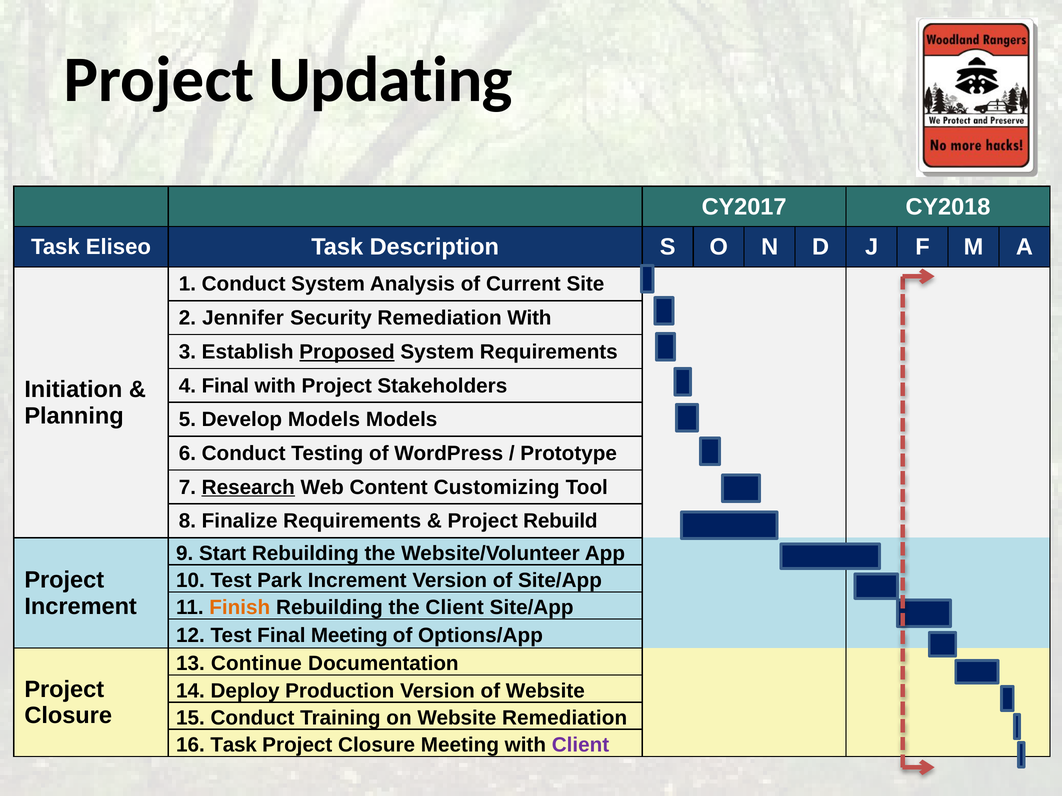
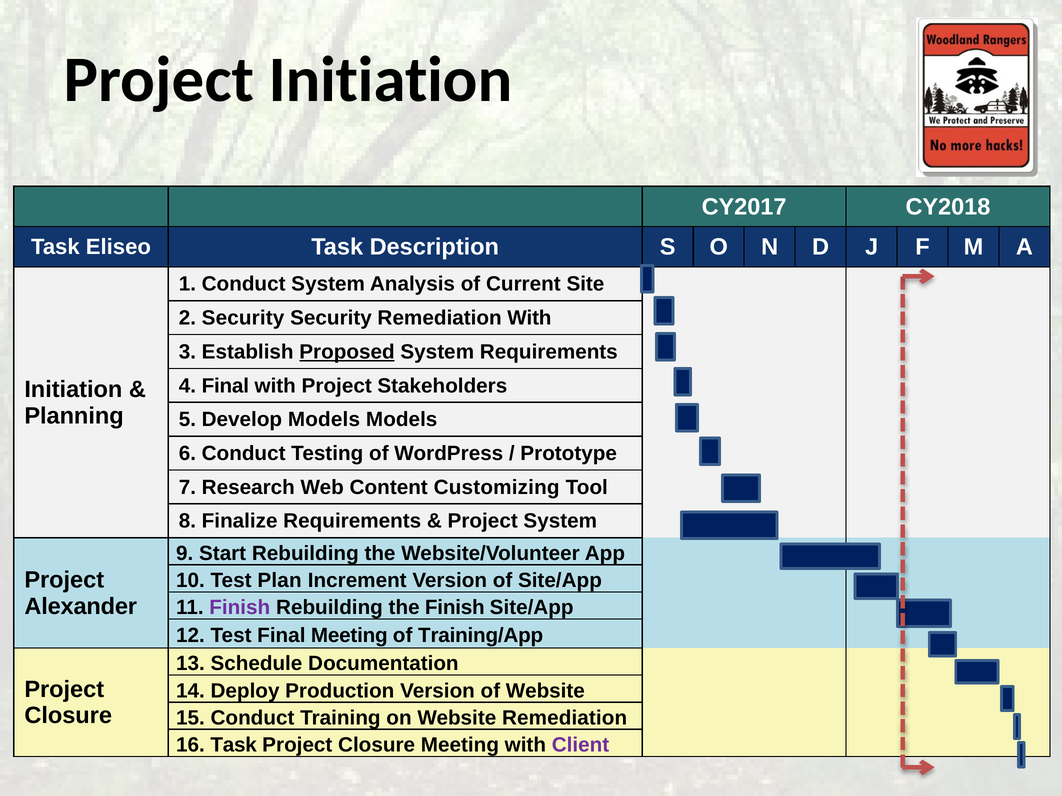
Project Updating: Updating -> Initiation (390, 80)
2 Jennifer: Jennifer -> Security (243, 318)
Research underline: present -> none (248, 488)
Project Rebuild: Rebuild -> System (560, 521)
Park: Park -> Plan (280, 581)
Increment: Increment -> Alexander (81, 607)
Finish colour: orange -> purple (240, 608)
the Client: Client -> Finish (455, 608)
Options/App: Options/App -> Training/App (481, 636)
Continue: Continue -> Schedule (256, 664)
